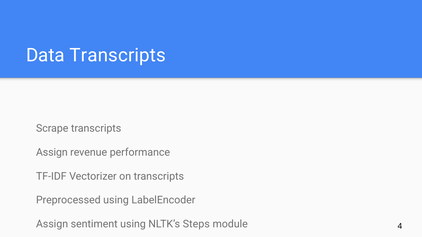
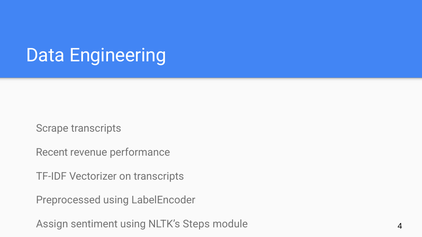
Data Transcripts: Transcripts -> Engineering (118, 55)
Assign: Assign -> Recent (52, 153)
